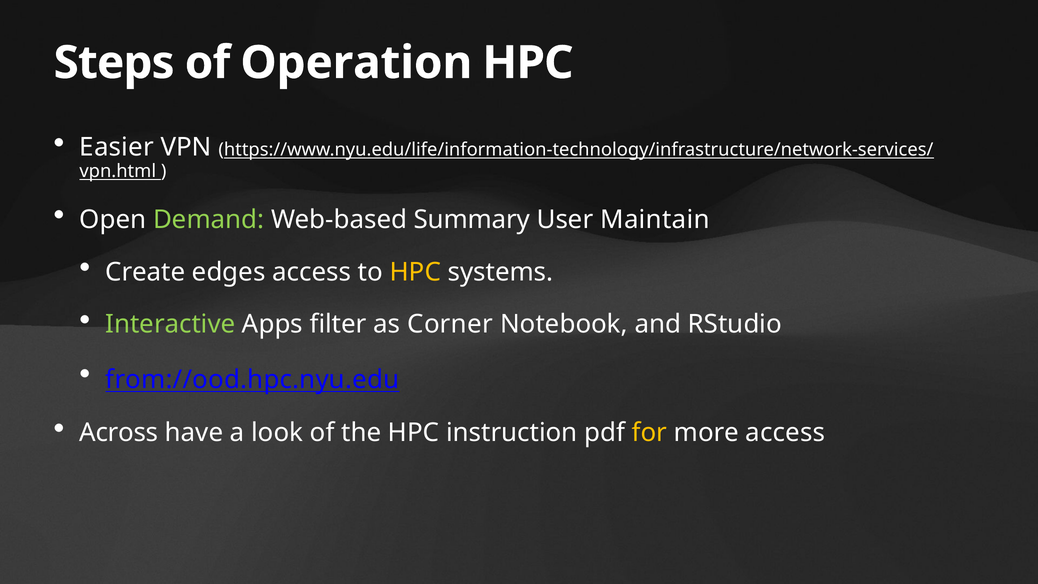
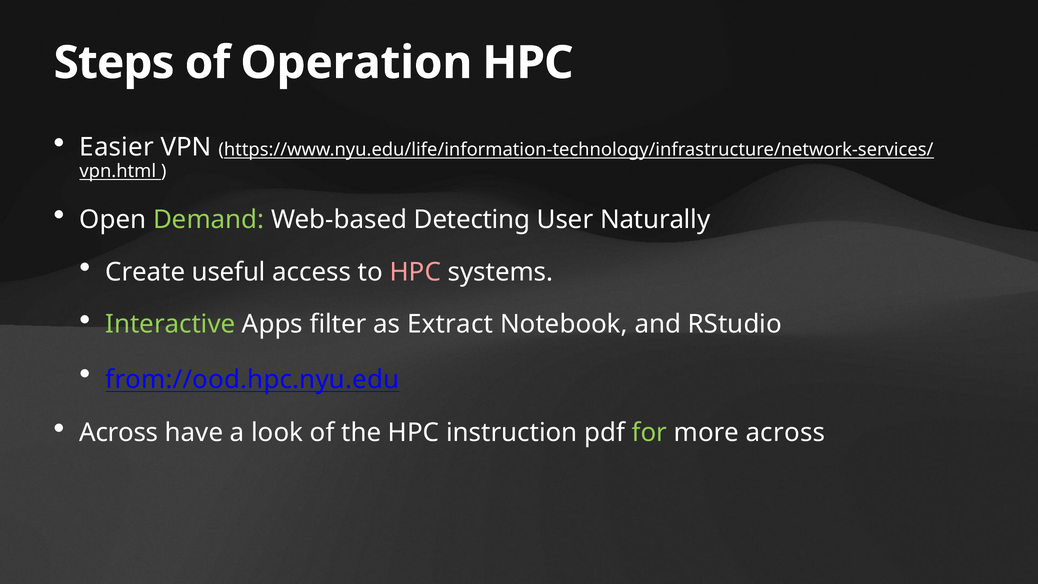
Summary: Summary -> Detecting (472, 220)
Maintain: Maintain -> Naturally (655, 220)
edges: edges -> useful (229, 272)
HPC colour: yellow -> pink (415, 272)
Corner: Corner -> Extract (450, 324)
for colour: yellow -> light green (649, 433)
more access: access -> across (785, 433)
